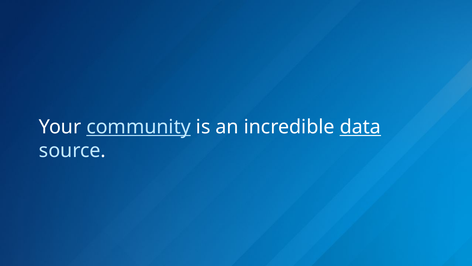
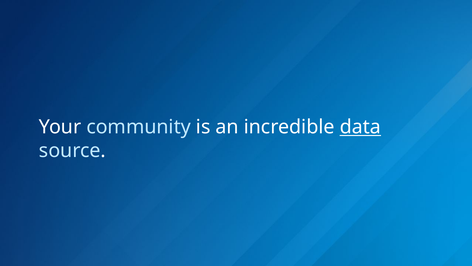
community underline: present -> none (139, 127)
